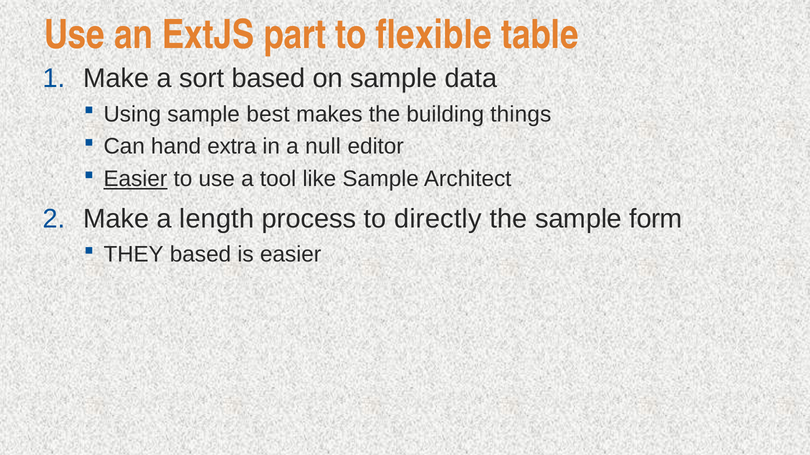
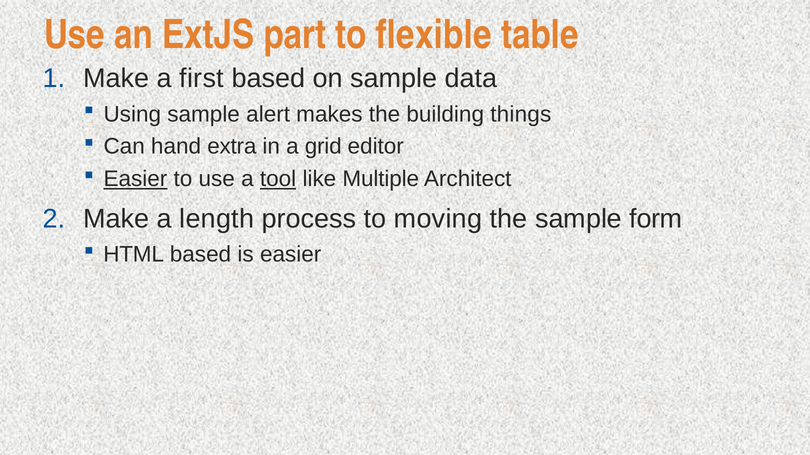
sort: sort -> first (202, 79)
best: best -> alert (268, 114)
null: null -> grid (323, 147)
tool underline: none -> present (278, 179)
like Sample: Sample -> Multiple (381, 179)
directly: directly -> moving (438, 219)
THEY: THEY -> HTML (134, 255)
